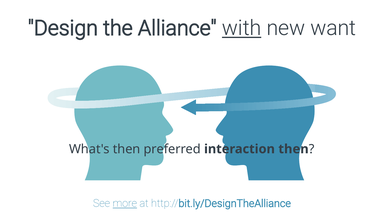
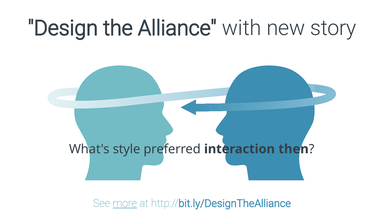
with underline: present -> none (242, 28)
want: want -> story (333, 28)
What's then: then -> style (127, 149)
